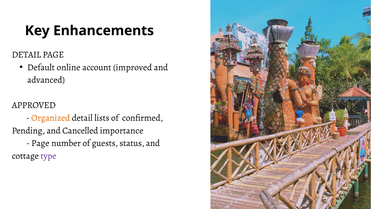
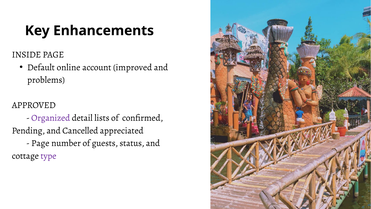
DETAIL: DETAIL -> INSIDE (26, 55)
advanced: advanced -> problems (46, 80)
Organized colour: orange -> purple (51, 118)
importance: importance -> appreciated (122, 130)
